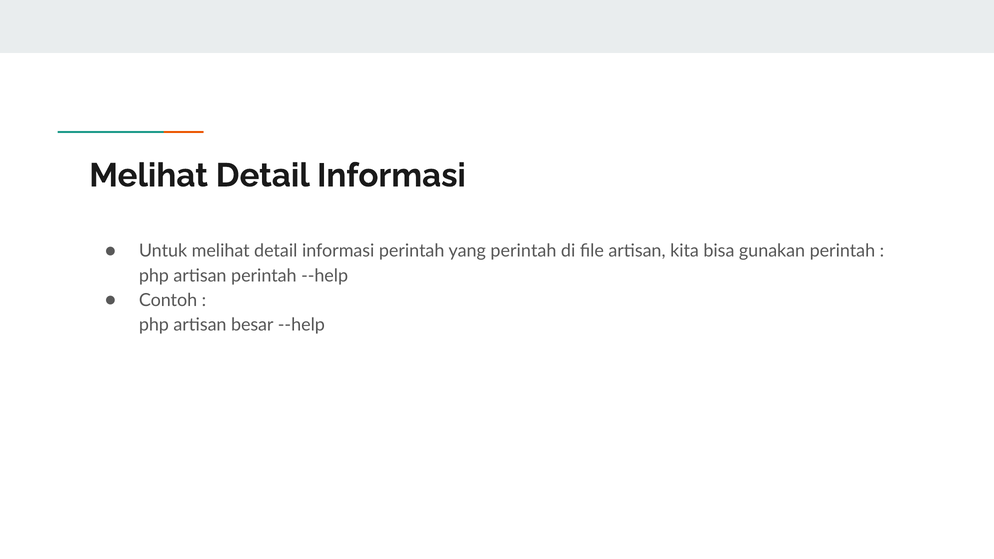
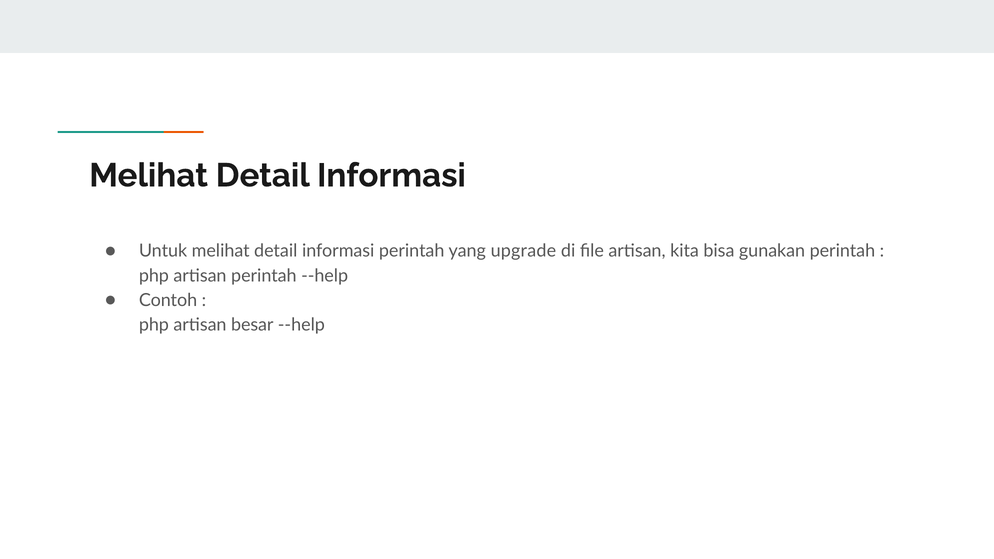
yang perintah: perintah -> upgrade (523, 251)
